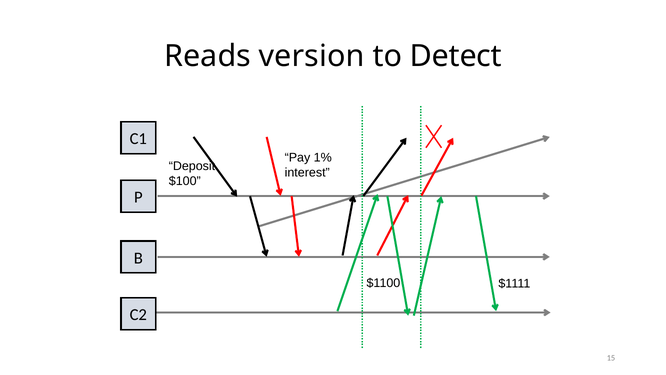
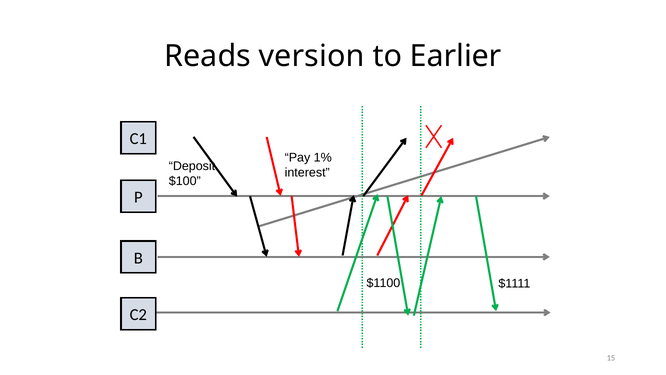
Detect: Detect -> Earlier (456, 56)
